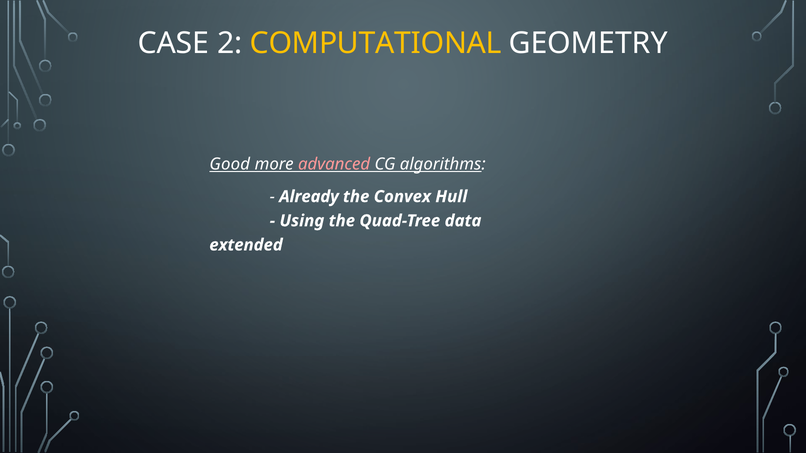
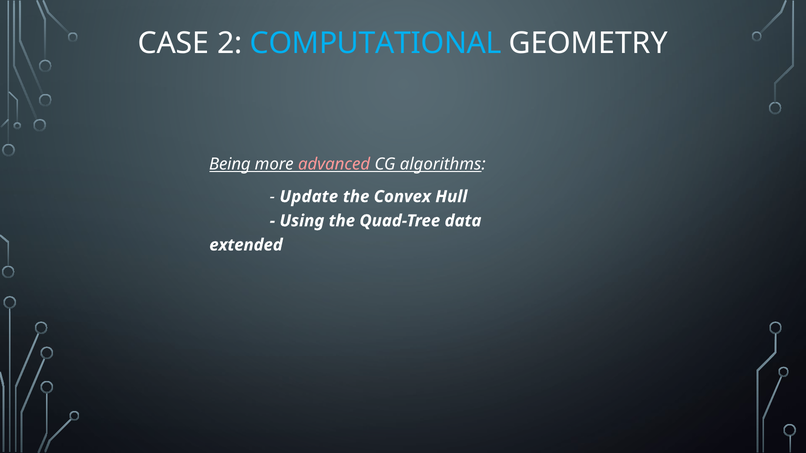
COMPUTATIONAL colour: yellow -> light blue (376, 43)
Good: Good -> Being (230, 164)
Already: Already -> Update (309, 197)
